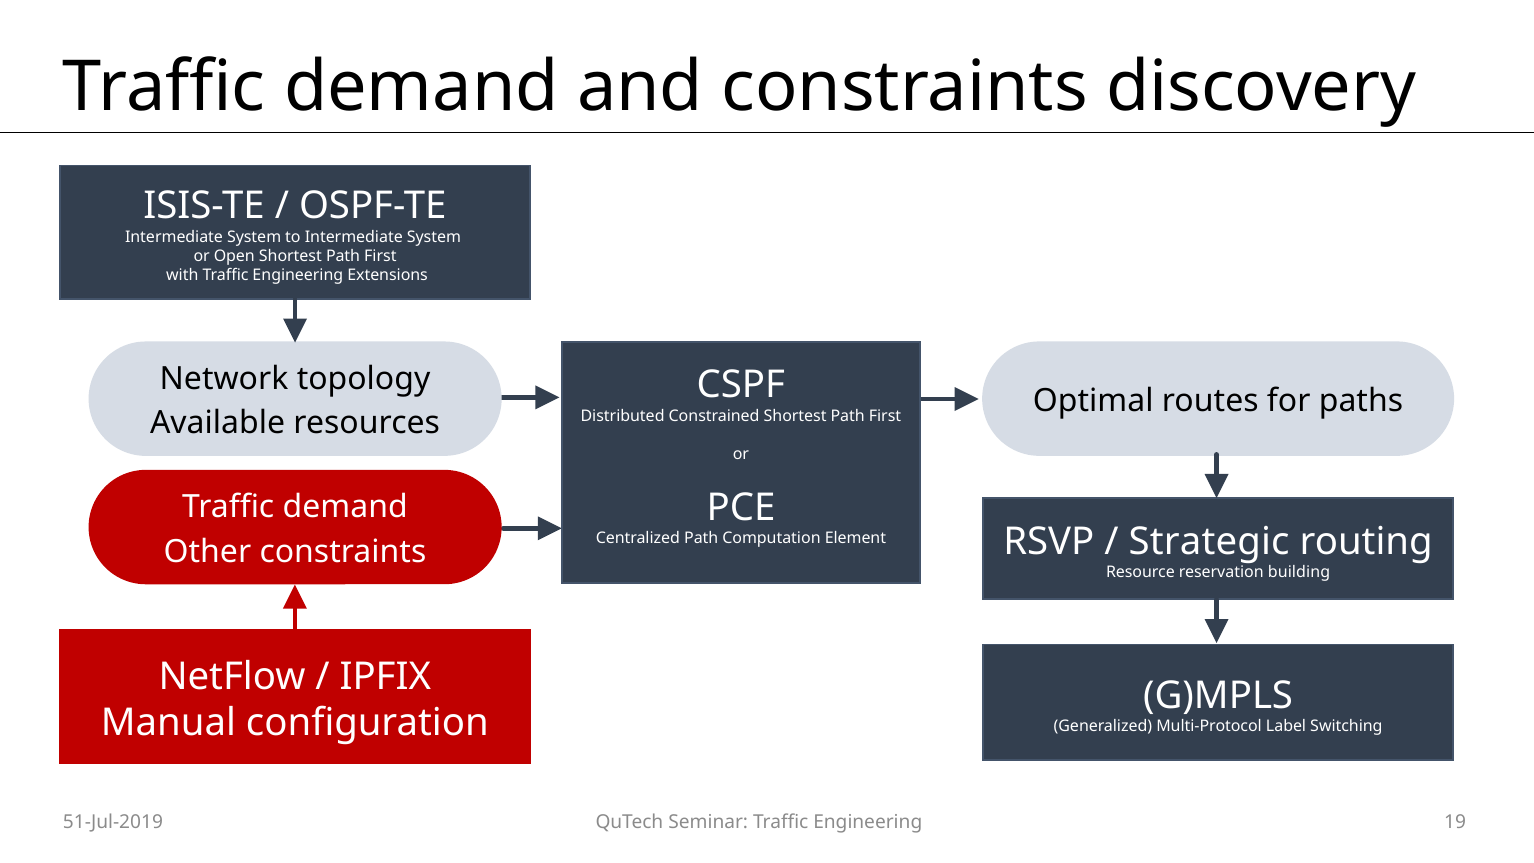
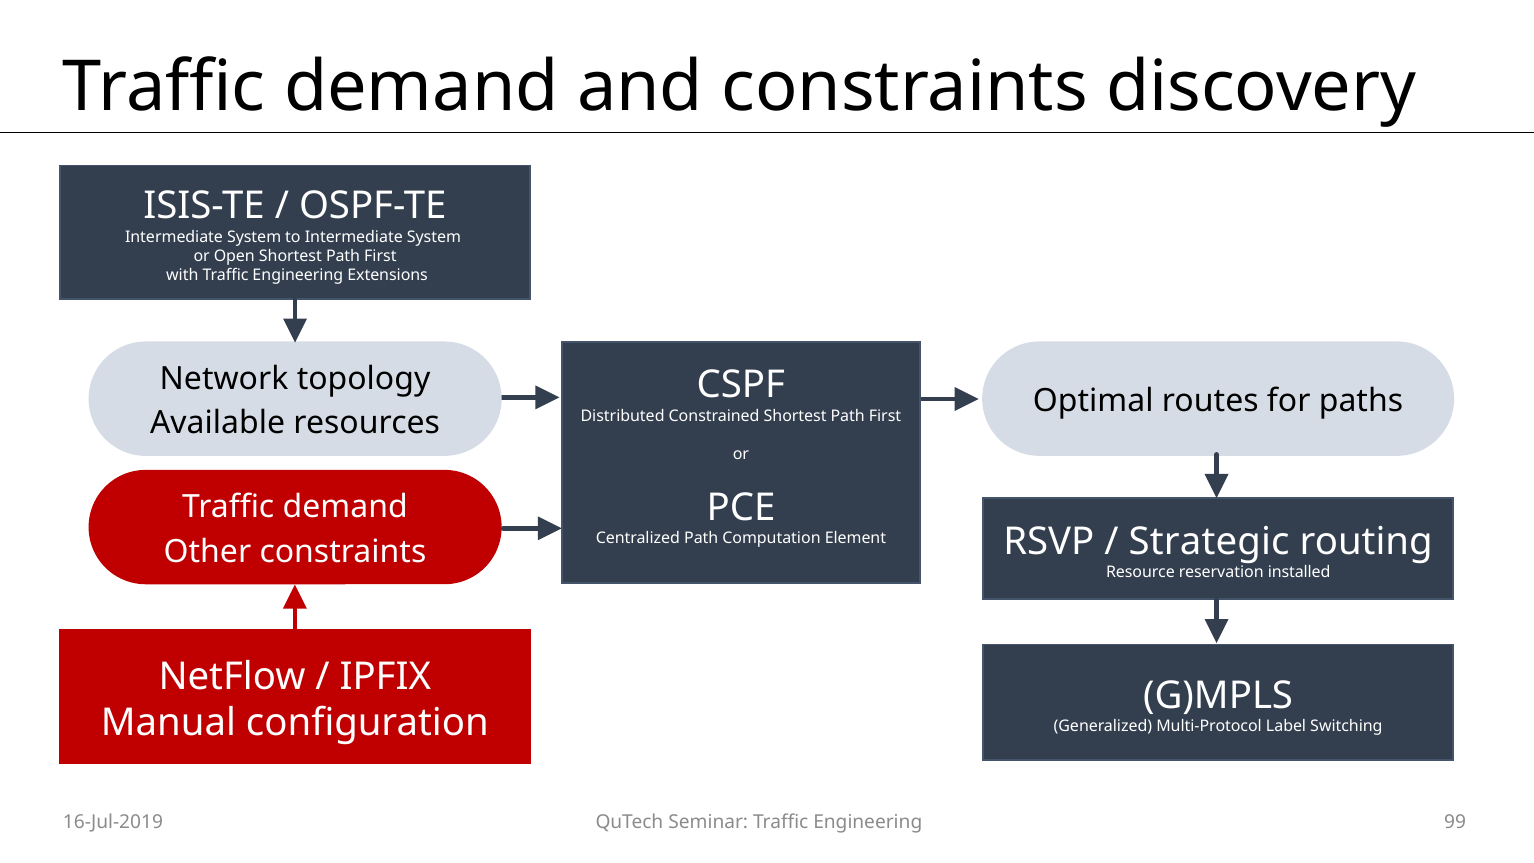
building: building -> installed (1299, 573)
51-Jul-2019: 51-Jul-2019 -> 16-Jul-2019 (113, 822)
19: 19 -> 99 (1455, 822)
